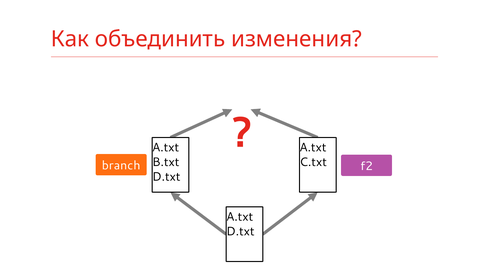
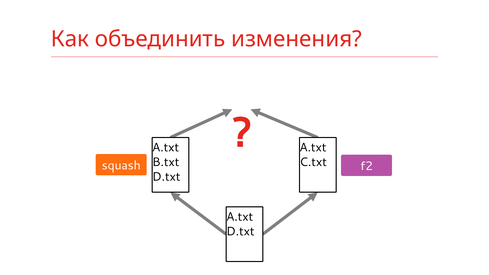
branch: branch -> squash (121, 166)
